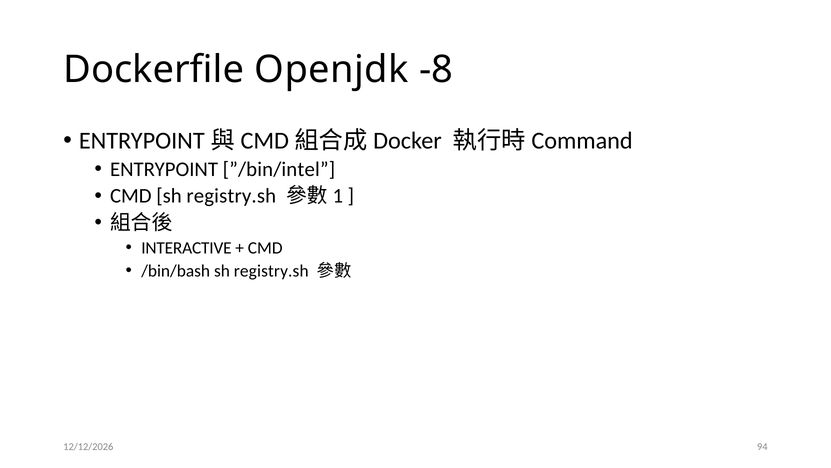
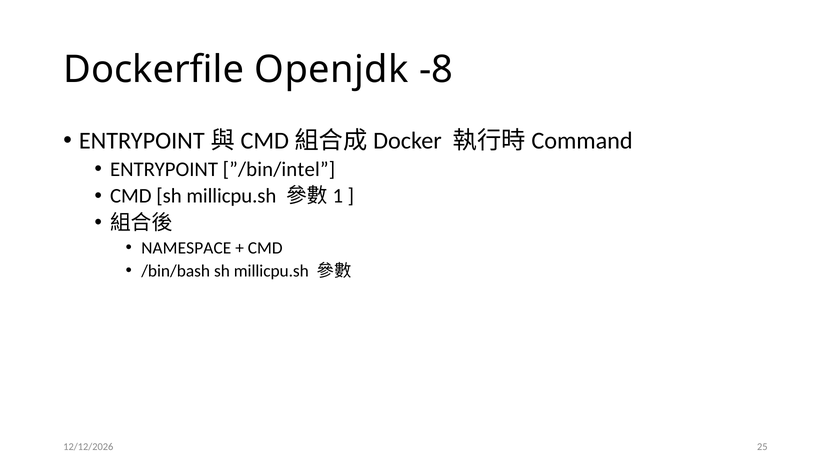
CMD sh registry.sh: registry.sh -> millicpu.sh (231, 196)
INTERACTIVE: INTERACTIVE -> NAMESPACE (186, 248)
/bin/bash sh registry.sh: registry.sh -> millicpu.sh (271, 271)
94: 94 -> 25 (762, 446)
